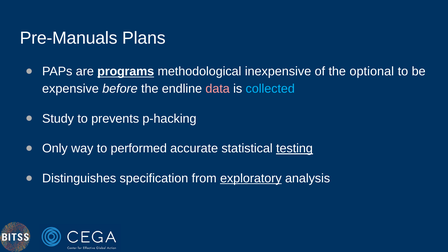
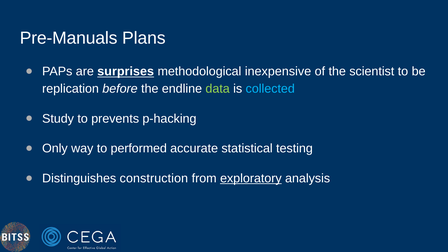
programs: programs -> surprises (126, 72)
optional: optional -> scientist (372, 72)
expensive: expensive -> replication (71, 89)
data colour: pink -> light green (218, 89)
testing underline: present -> none (294, 148)
specification: specification -> construction (154, 178)
